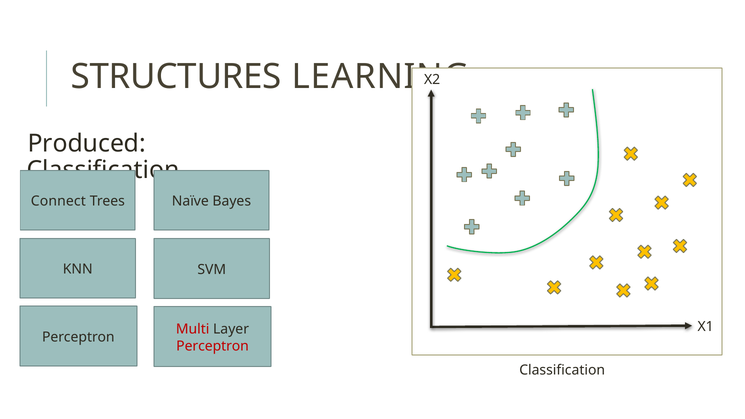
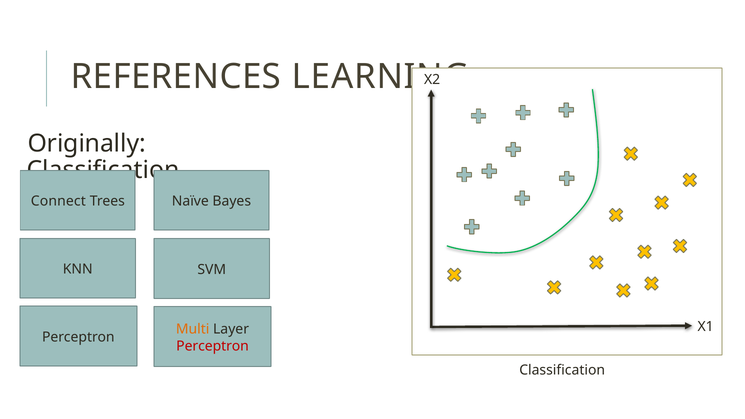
STRUCTURES: STRUCTURES -> REFERENCES (176, 77)
Produced: Produced -> Originally (87, 143)
Multi colour: red -> orange (193, 329)
